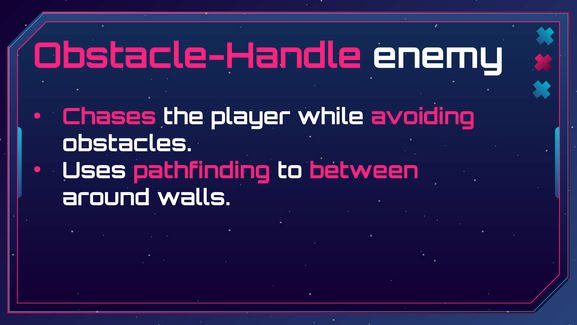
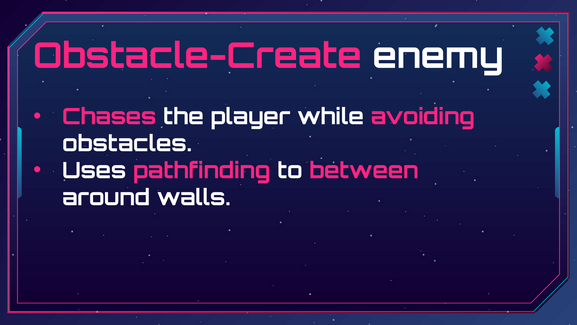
Obstacle-Handle: Obstacle-Handle -> Obstacle-Create (197, 56)
